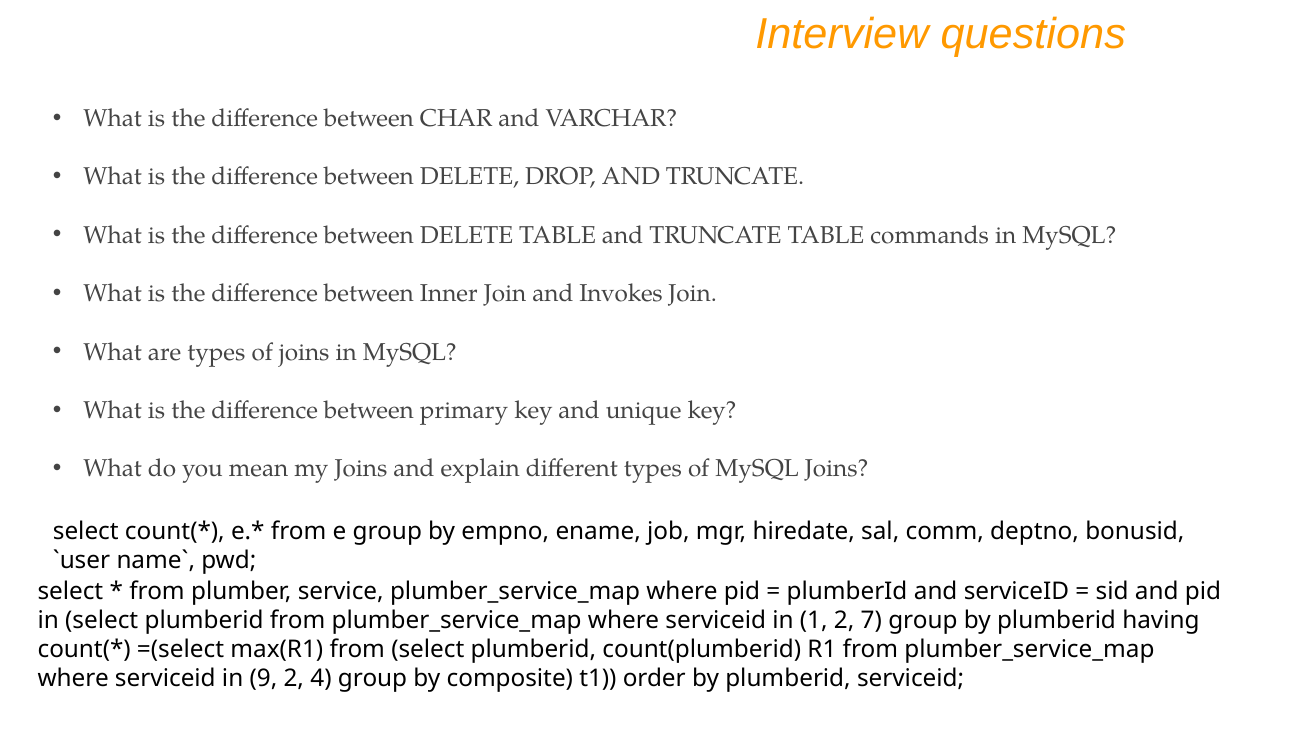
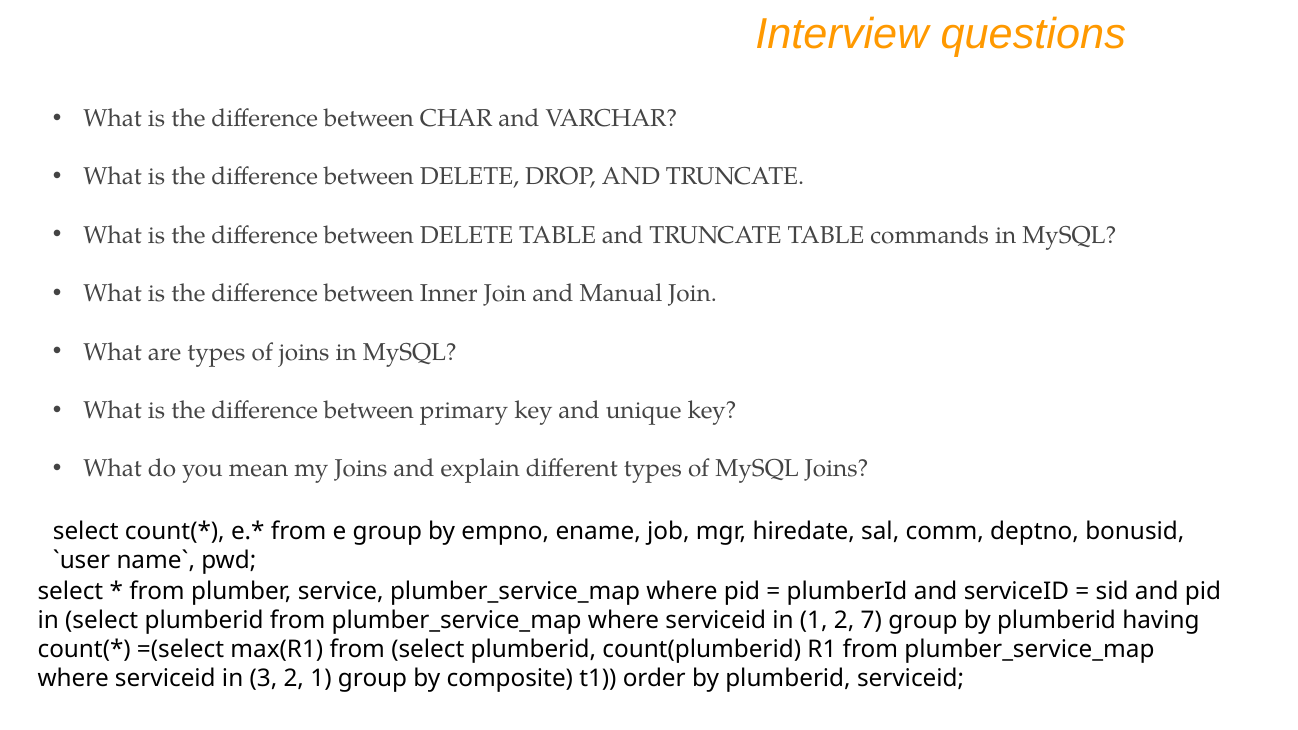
Invokes: Invokes -> Manual (621, 294)
9: 9 -> 3 (263, 679)
2 4: 4 -> 1 (321, 679)
